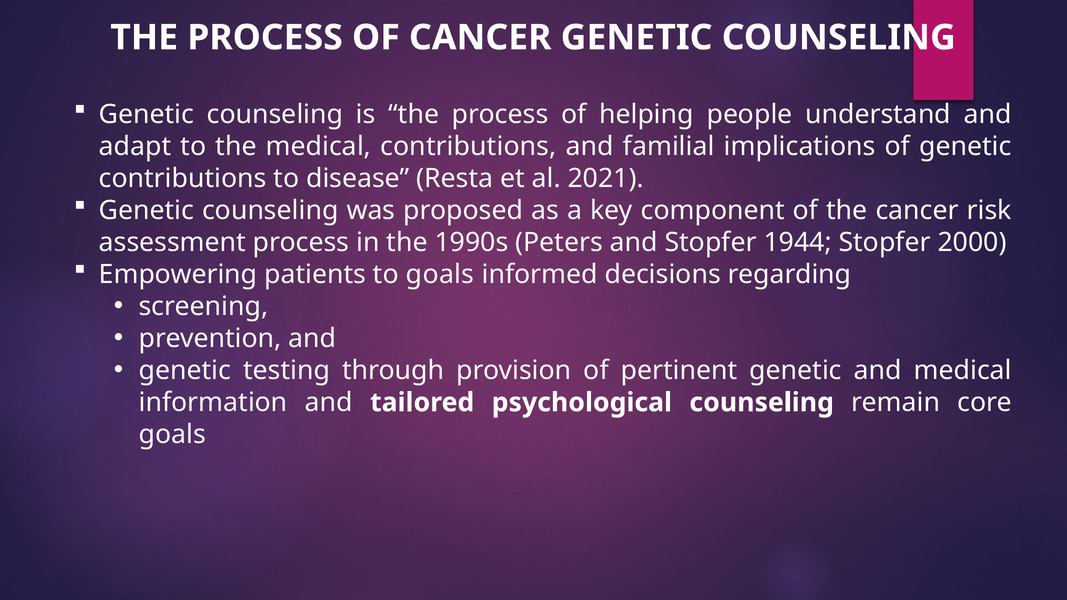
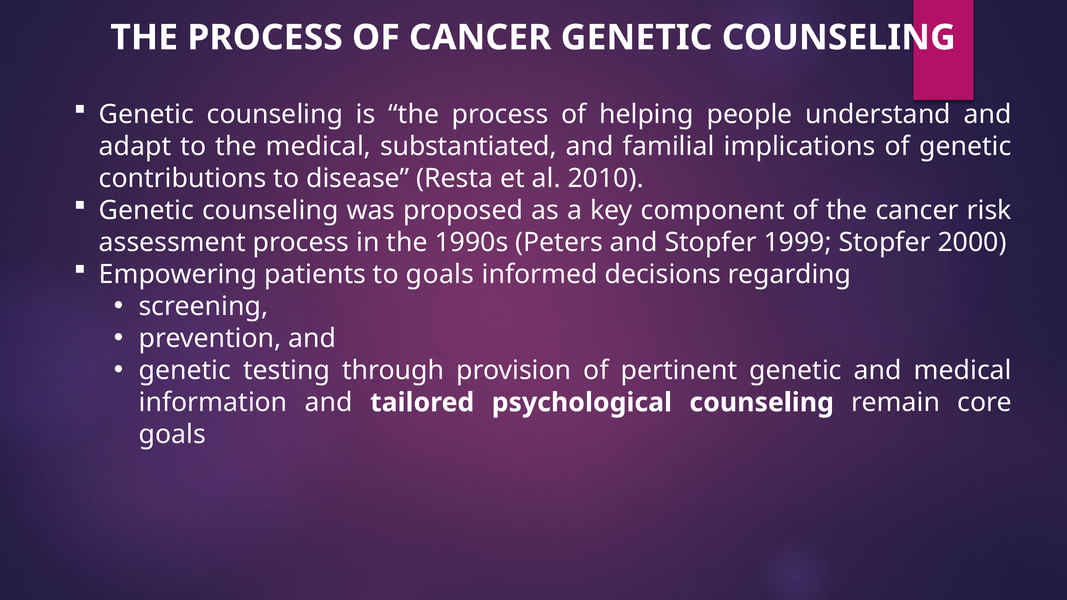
medical contributions: contributions -> substantiated (469, 147)
2021: 2021 -> 2010 (606, 179)
1944: 1944 -> 1999 (798, 243)
